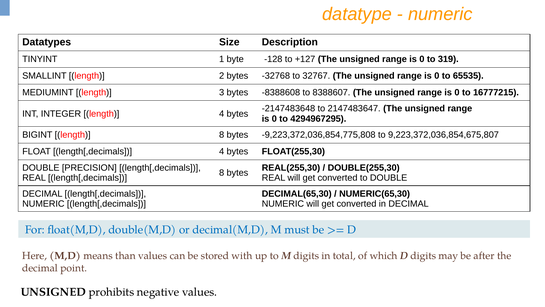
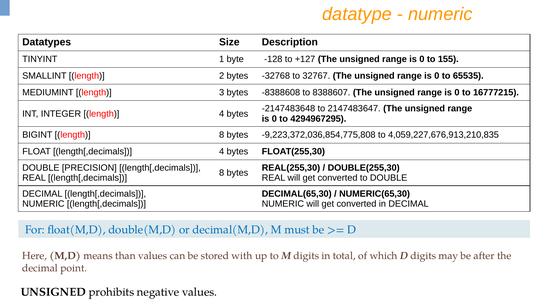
319: 319 -> 155 (448, 59)
9,223,372,036,854,675,807: 9,223,372,036,854,675,807 -> 4,059,227,676,913,210,835 (443, 135)
